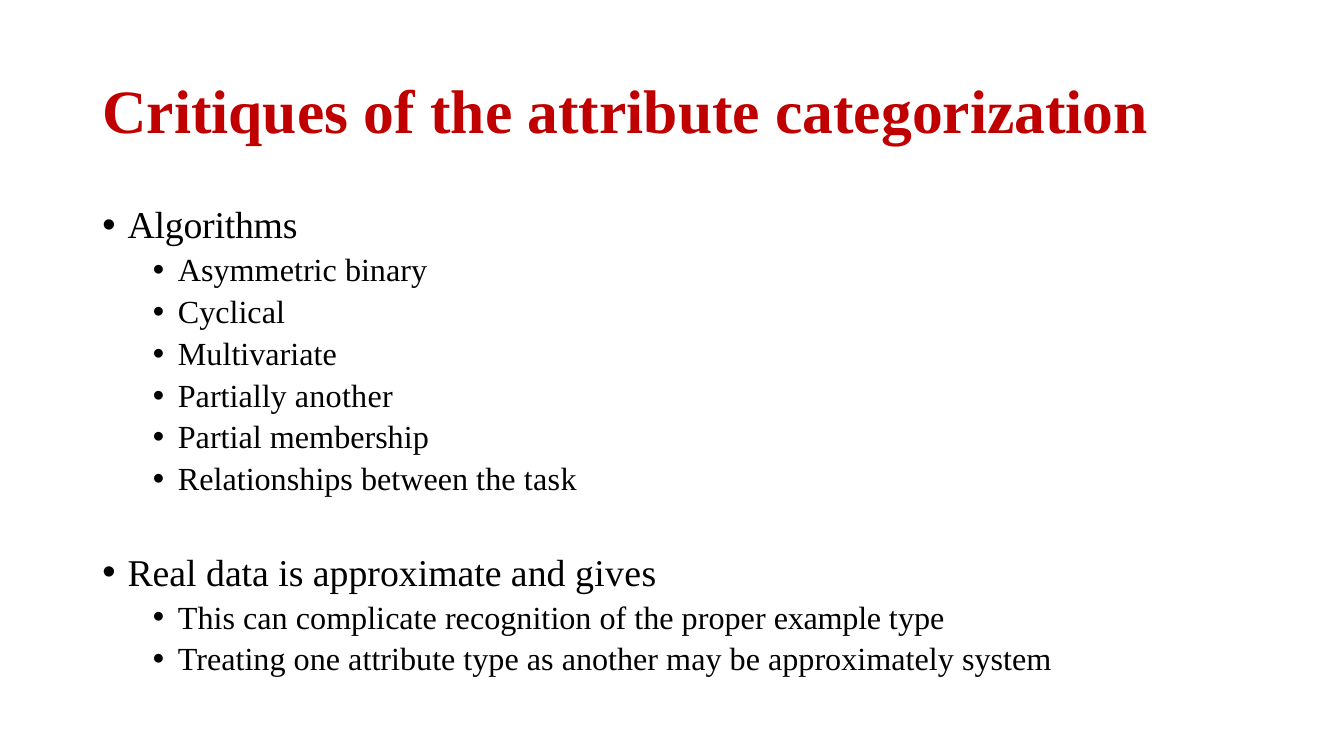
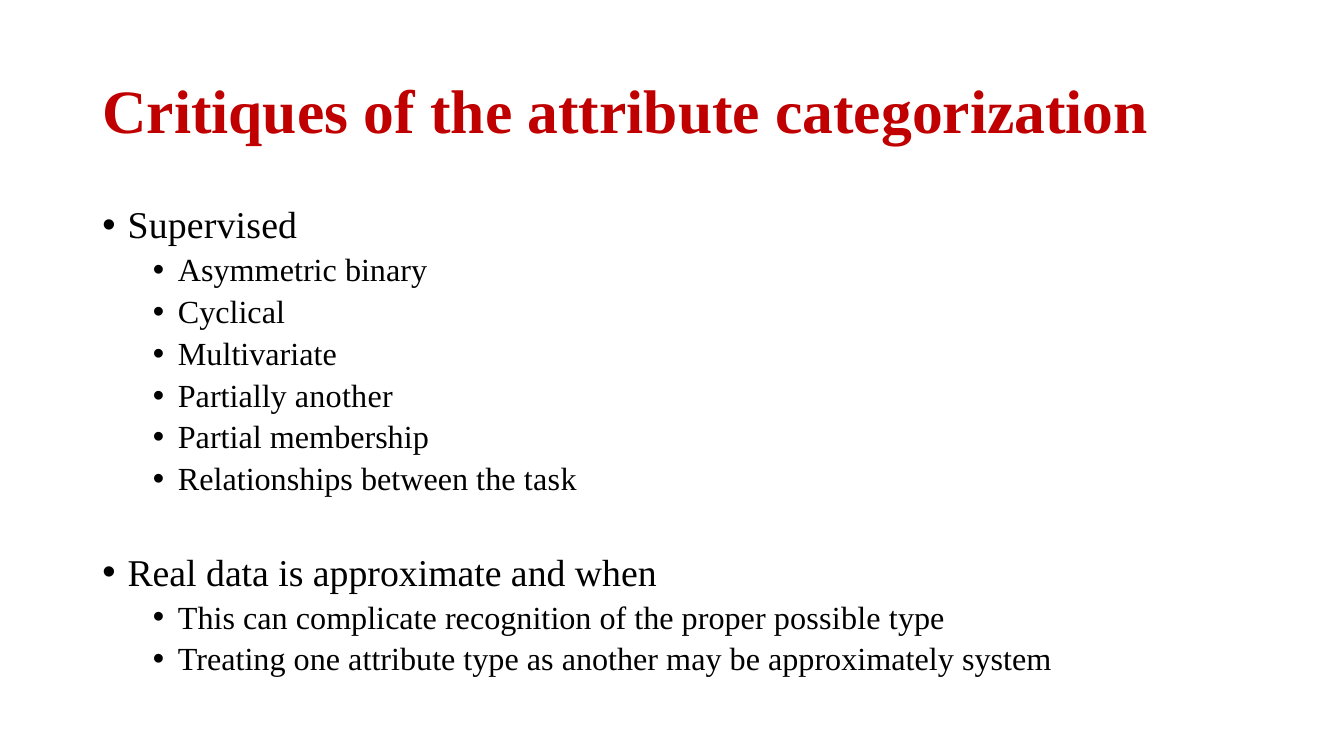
Algorithms: Algorithms -> Supervised (212, 226)
gives: gives -> when (616, 573)
example: example -> possible (827, 618)
